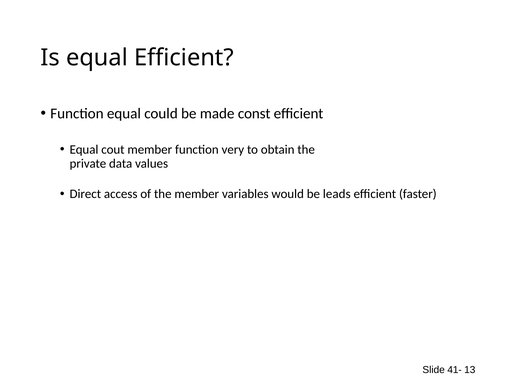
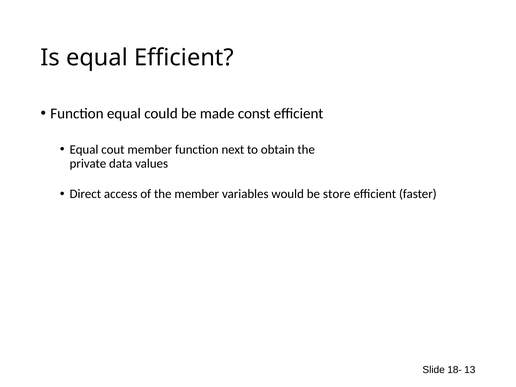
very: very -> next (233, 149)
leads: leads -> store (337, 194)
41-: 41- -> 18- (455, 370)
